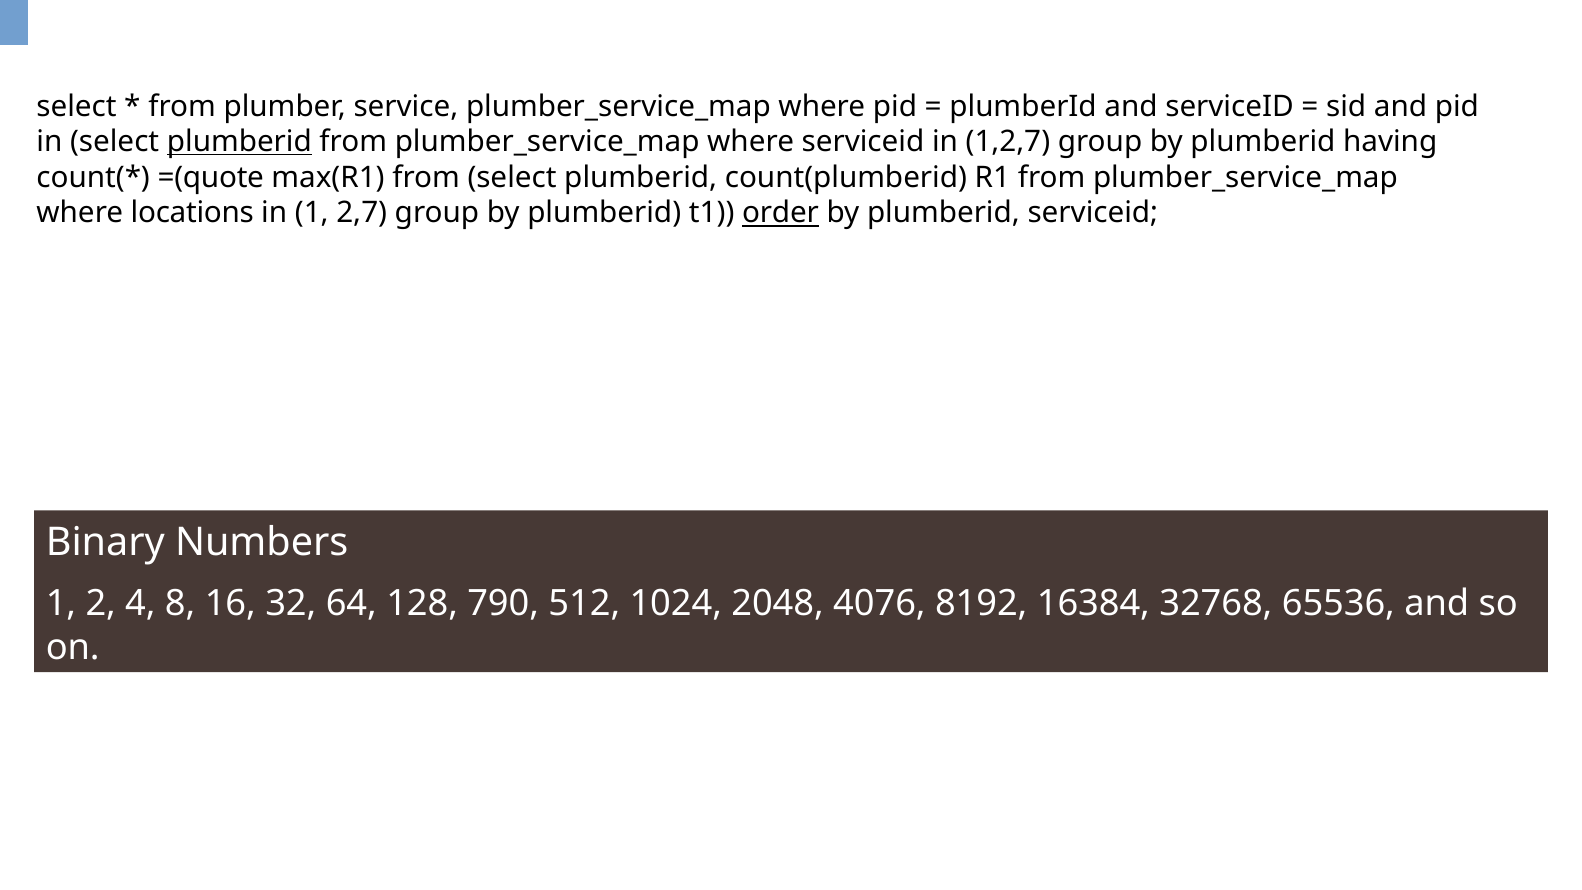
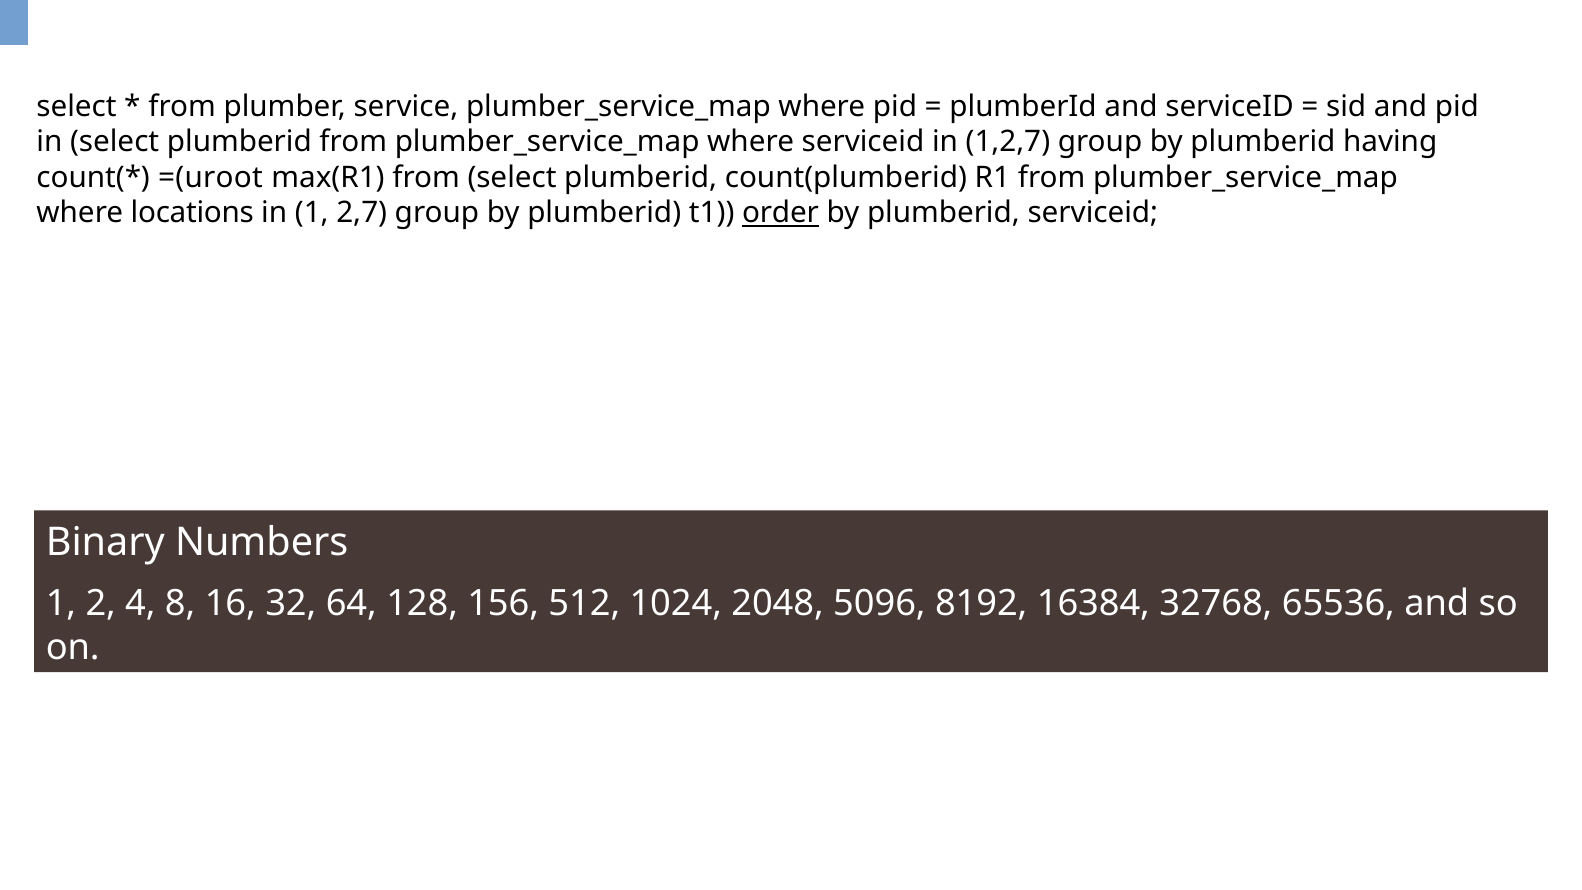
plumberid underline: present -> none (239, 142)
=(quote: =(quote -> =(uroot (211, 177)
790: 790 -> 156 (503, 604)
4076: 4076 -> 5096 (879, 604)
